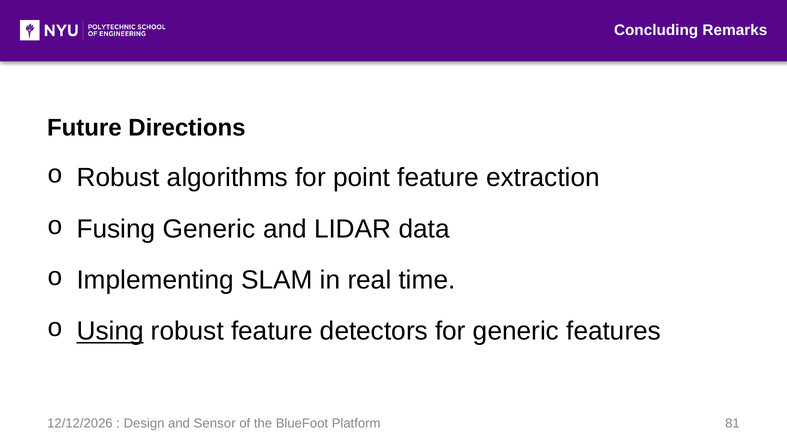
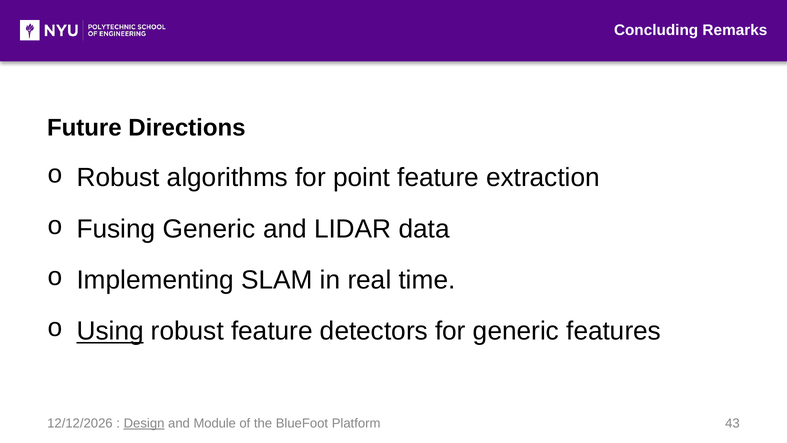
Design underline: none -> present (144, 423)
Sensor: Sensor -> Module (215, 423)
81: 81 -> 43 (732, 423)
